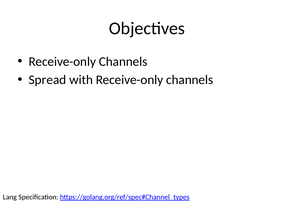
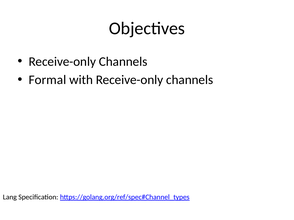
Spread: Spread -> Formal (47, 80)
